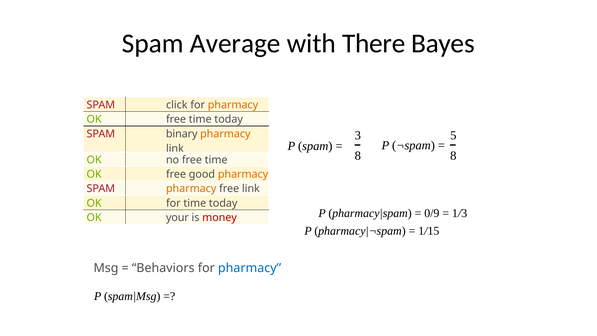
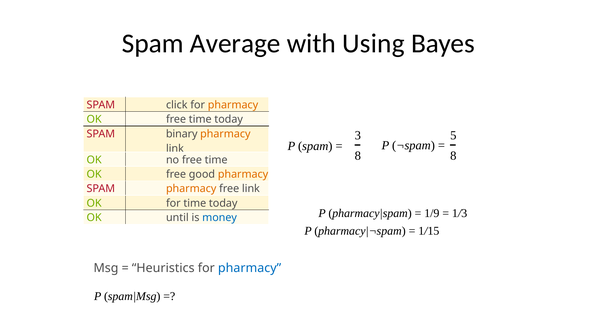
There: There -> Using (373, 43)
0/9: 0/9 -> 1/9 (432, 213)
your: your -> until (177, 218)
money colour: red -> blue (220, 218)
Behaviors: Behaviors -> Heuristics (163, 268)
